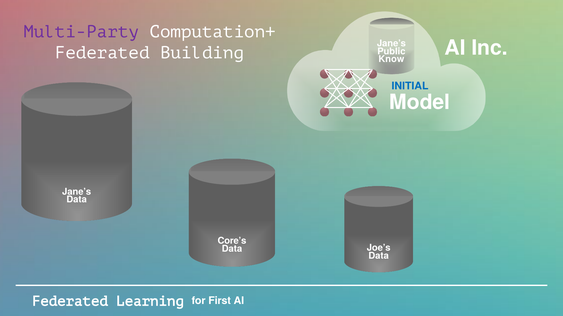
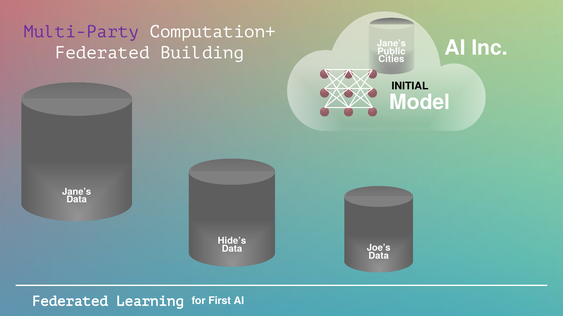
Know: Know -> Cities (391, 59)
INITIAL colour: blue -> black (410, 86)
Core’s: Core’s -> Hide’s (232, 241)
